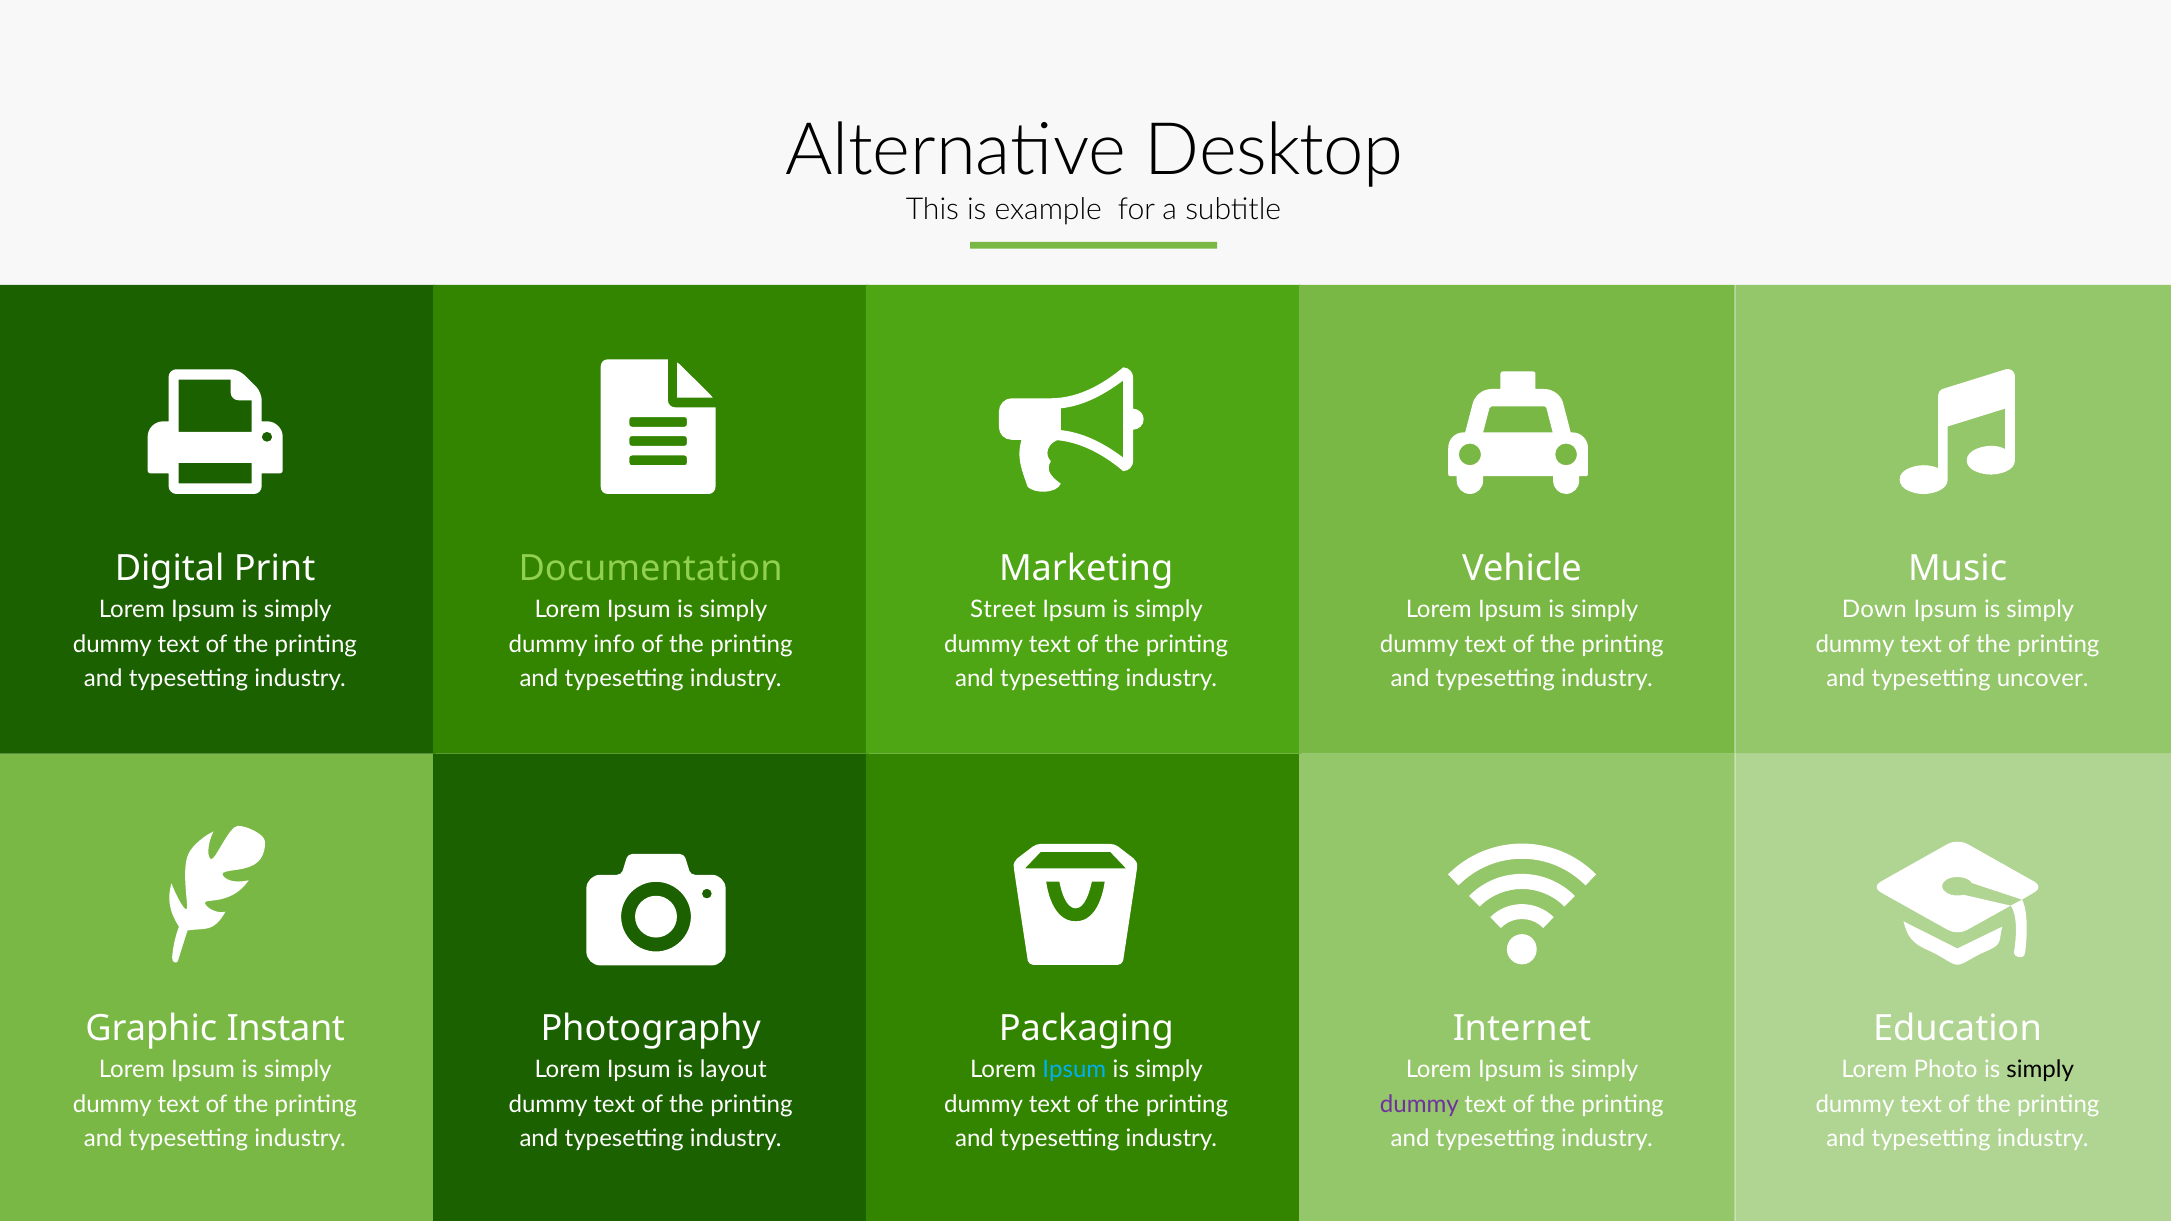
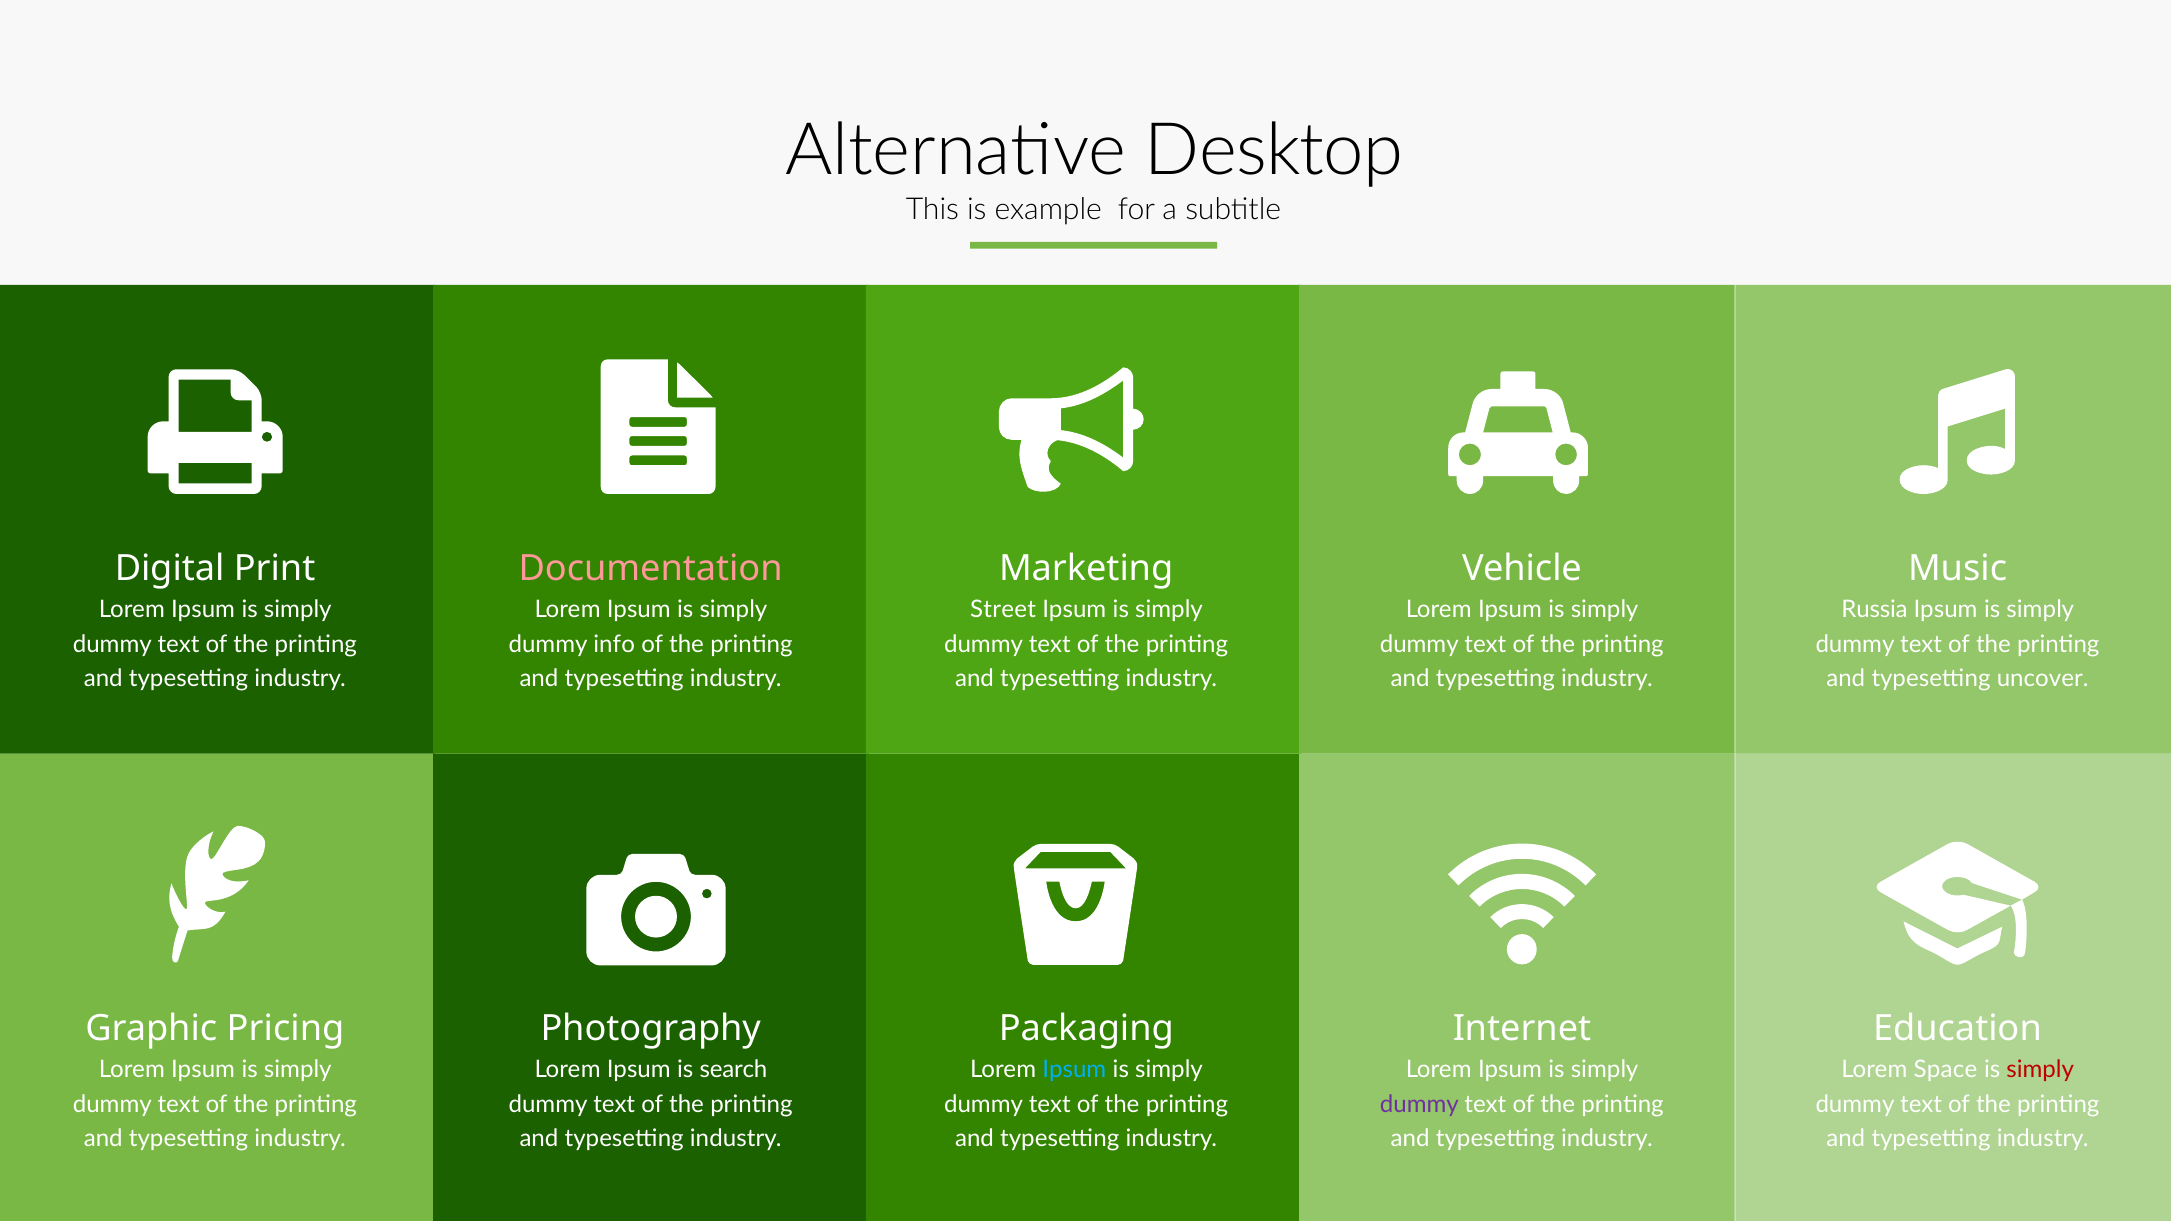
Documentation colour: light green -> pink (651, 569)
Down: Down -> Russia (1875, 610)
Instant: Instant -> Pricing (286, 1029)
layout: layout -> search (733, 1070)
Photo: Photo -> Space (1945, 1070)
simply colour: black -> red (2040, 1070)
